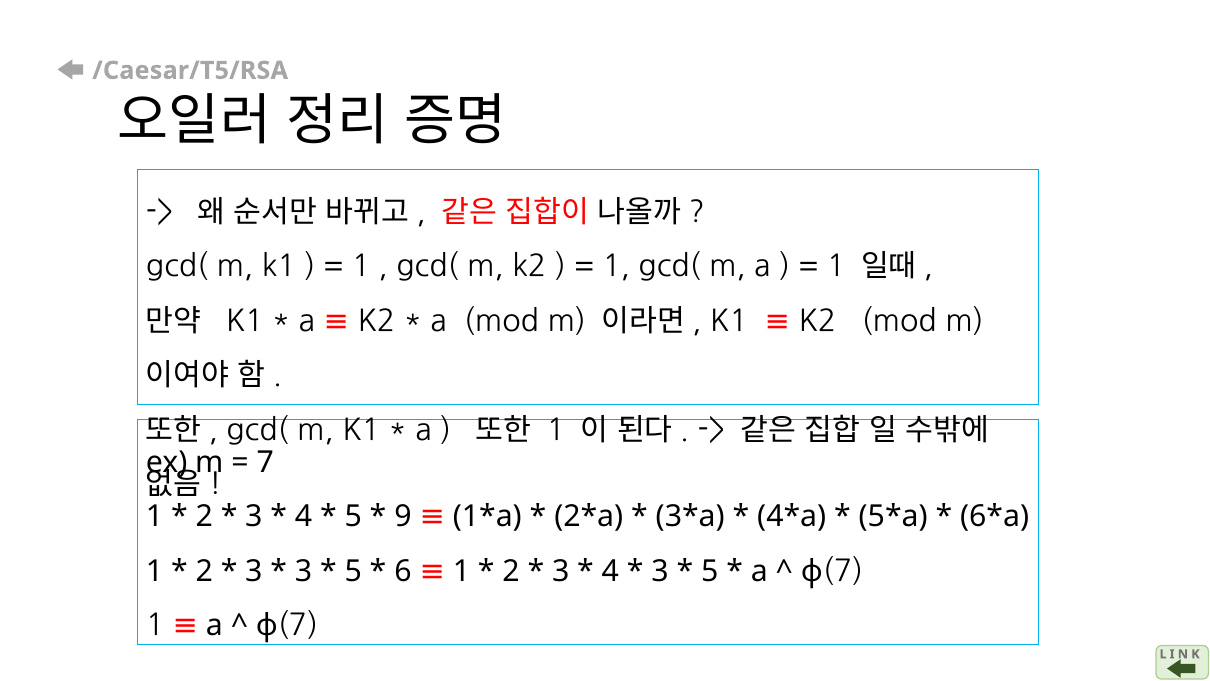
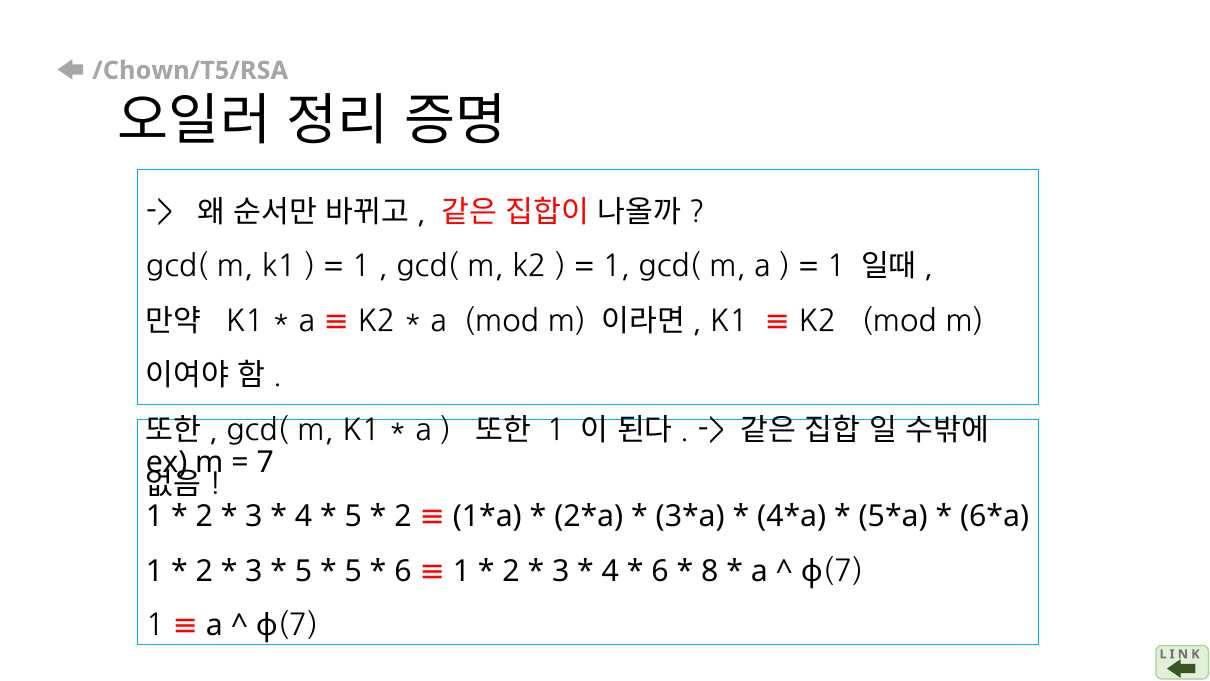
/Caesar/T5/RSA: /Caesar/T5/RSA -> /Chown/T5/RSA (190, 70)
9: 9 -> 2 (403, 517)
3: 3 -> 5 (304, 571)
3: 3 -> 6 (660, 571)
5: 5 -> 8 (710, 571)
